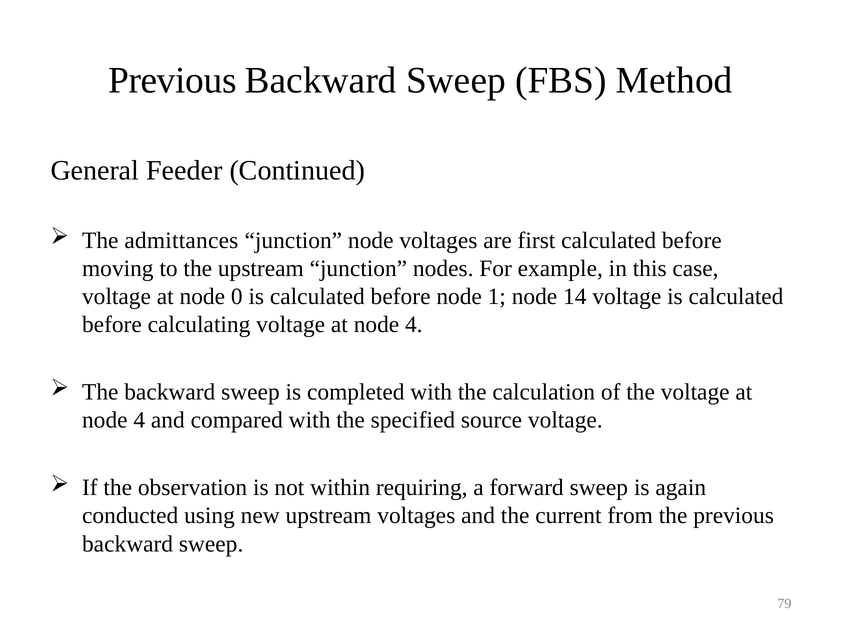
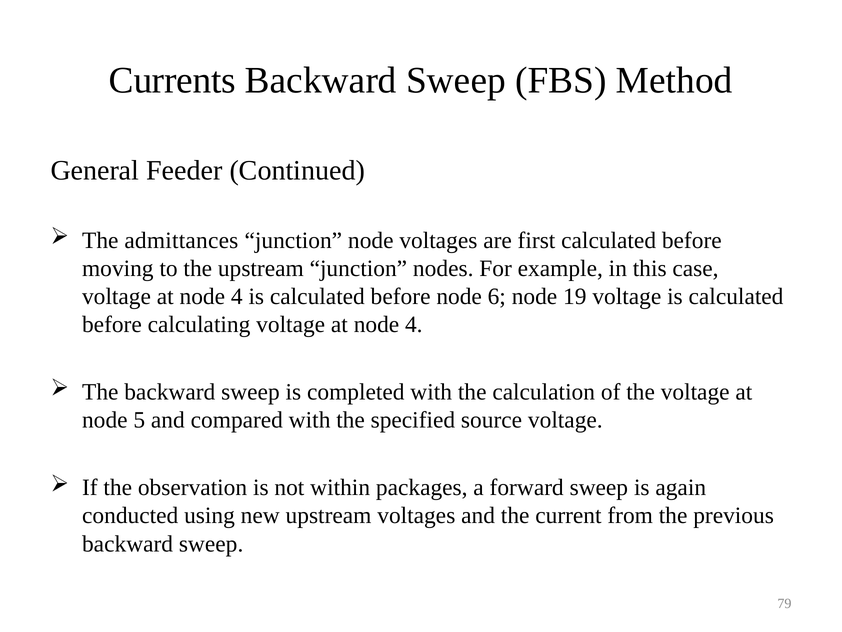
Previous: Previous -> Currents (172, 81)
0: 0 -> 4 (237, 296)
1: 1 -> 6 (497, 296)
14: 14 -> 19 (575, 296)
4: 4 -> 5 (139, 420)
requiring: requiring -> packages (422, 487)
